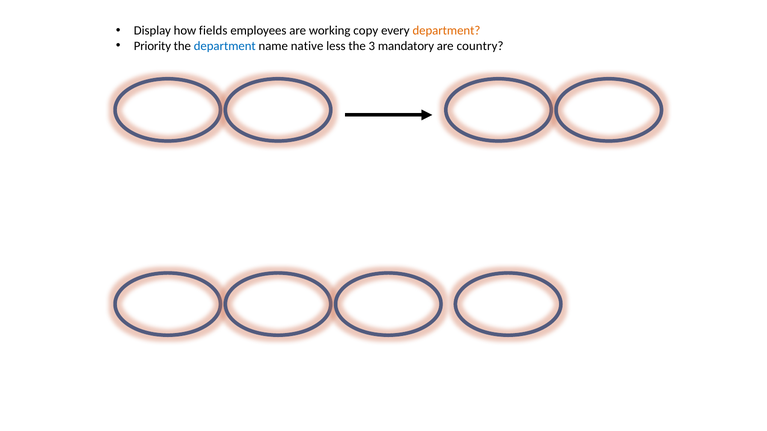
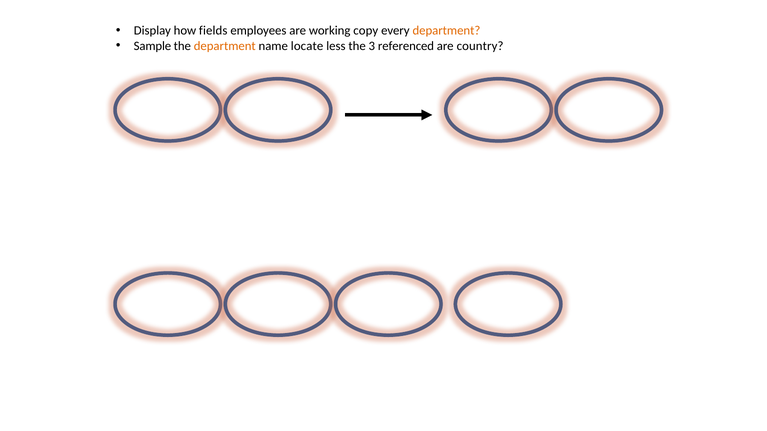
Priority: Priority -> Sample (152, 46)
department colour: blue -> orange (225, 46)
native: native -> locate (307, 46)
mandatory: mandatory -> referenced (406, 46)
